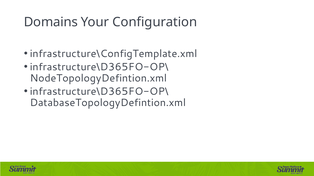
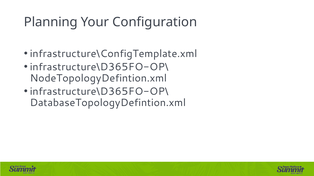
Domains: Domains -> Planning (51, 22)
